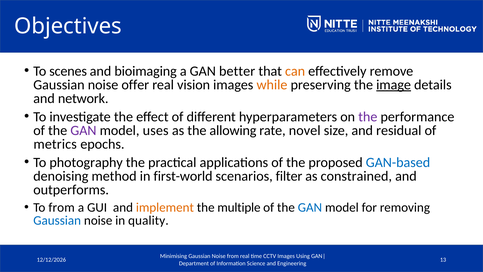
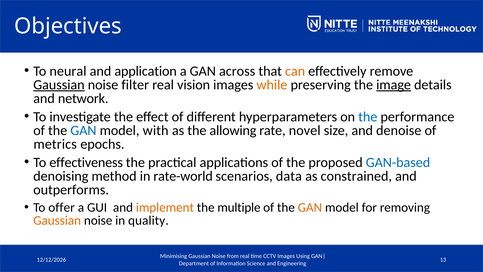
scenes: scenes -> neural (68, 71)
bioimaging: bioimaging -> application (146, 71)
better: better -> across (237, 71)
Gaussian underline: none -> present (59, 85)
offer: offer -> filter (135, 85)
the colour: purple -> blue (368, 117)
GAN colour: purple -> blue (83, 130)
uses: uses -> with (156, 130)
residual: residual -> denoise (399, 130)
photography: photography -> effectiveness (86, 162)
first-world: first-world -> rate-world (183, 176)
filter: filter -> data (289, 176)
To from: from -> offer (62, 207)
GAN colour: blue -> orange (310, 207)
Gaussian colour: blue -> orange (57, 220)
